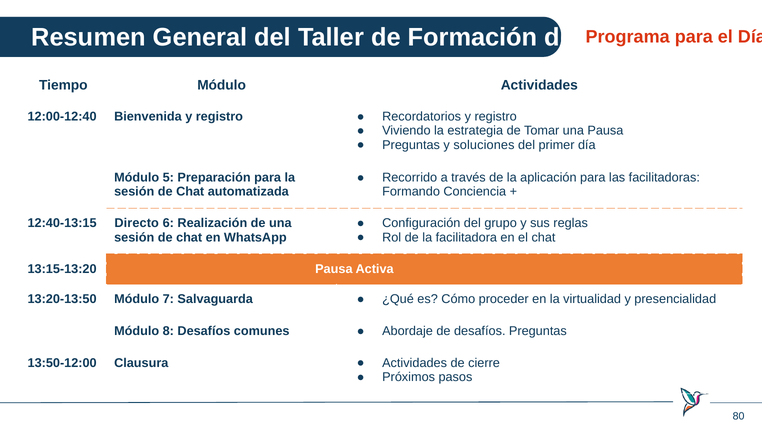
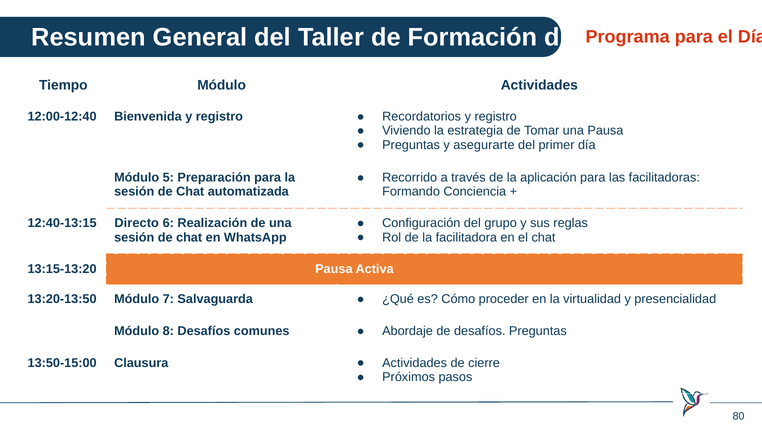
soluciones: soluciones -> asegurarte (484, 145)
13:50-12:00: 13:50-12:00 -> 13:50-15:00 (62, 363)
